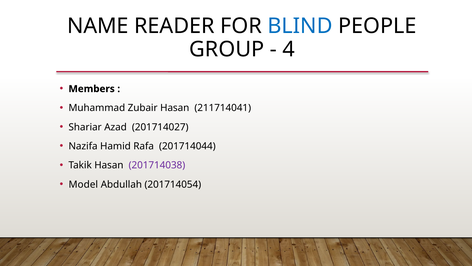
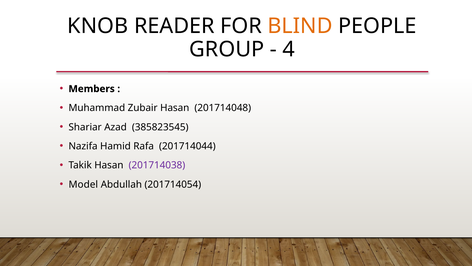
NAME: NAME -> KNOB (98, 26)
BLIND colour: blue -> orange (300, 26)
211714041: 211714041 -> 201714048 (223, 108)
201714027: 201714027 -> 385823545 (160, 127)
